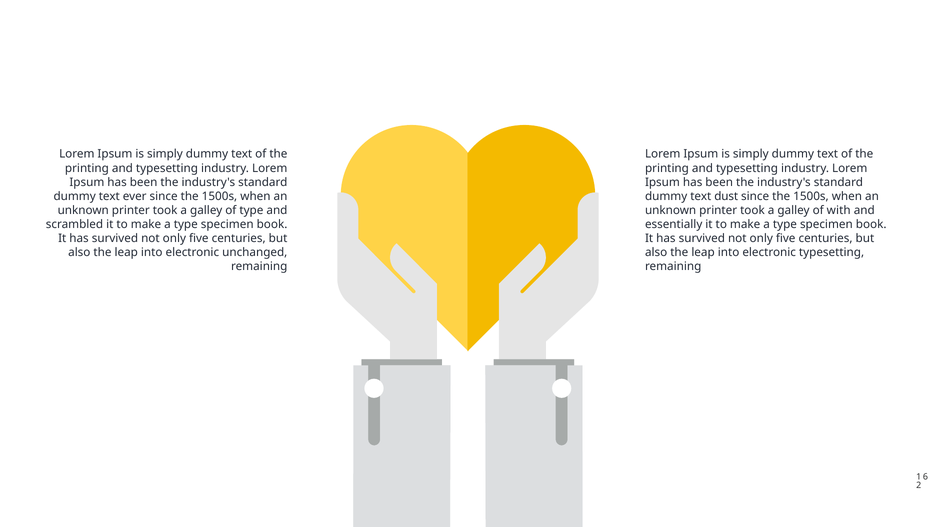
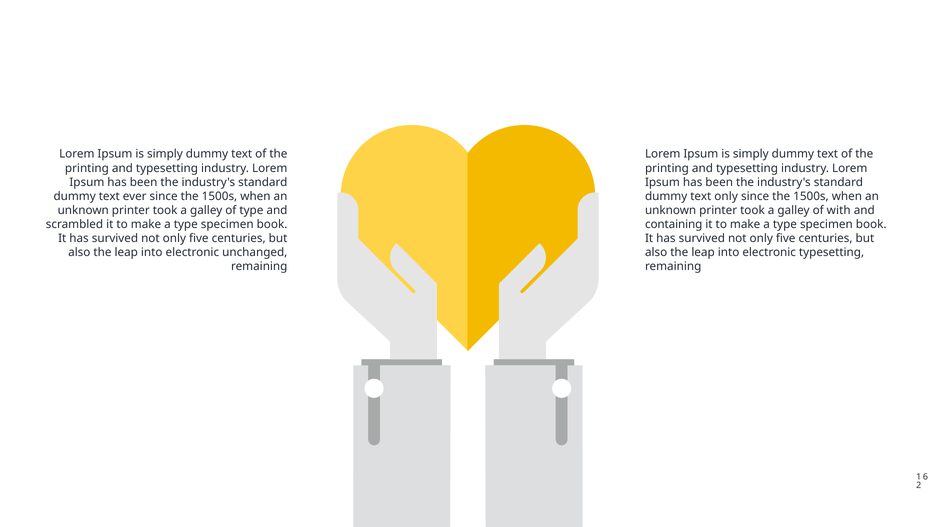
text dust: dust -> only (726, 196)
essentially: essentially -> containing (674, 224)
